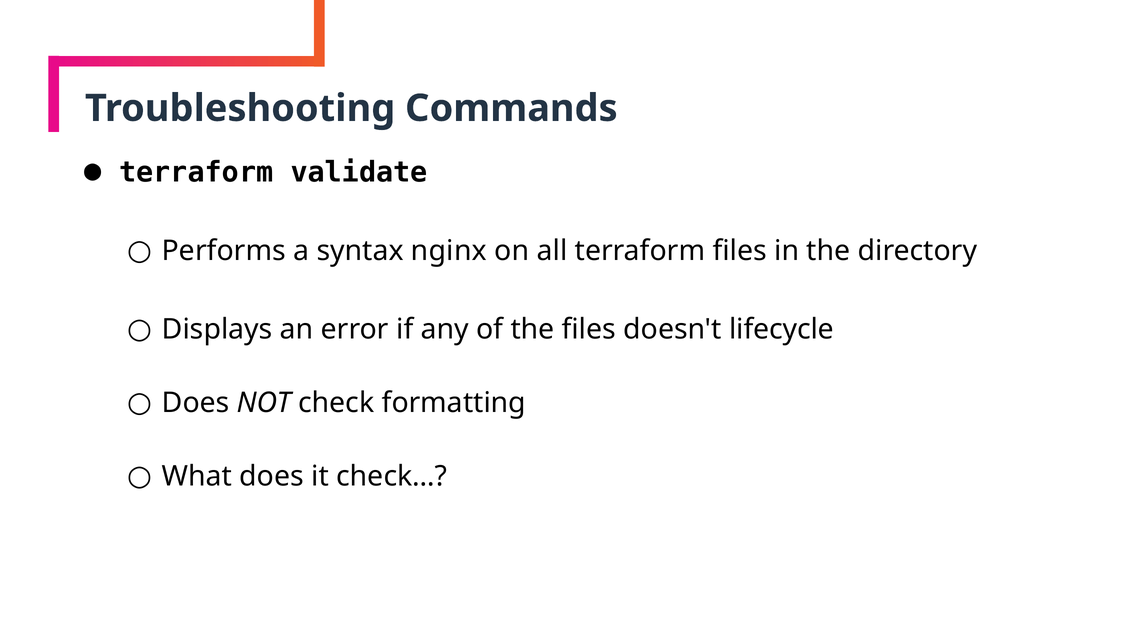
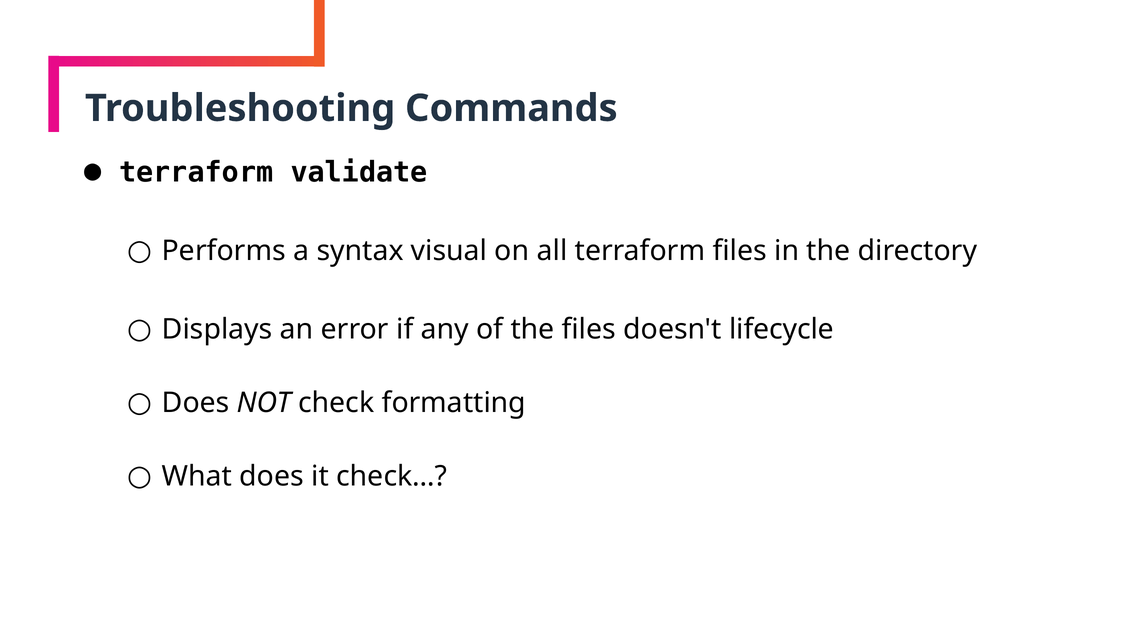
nginx: nginx -> visual (449, 251)
